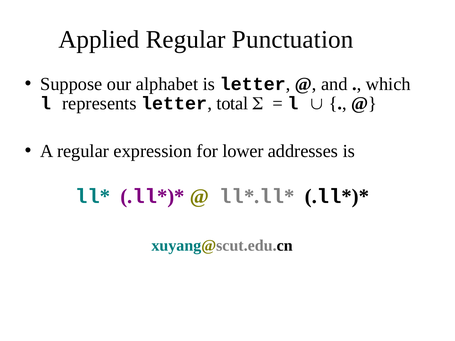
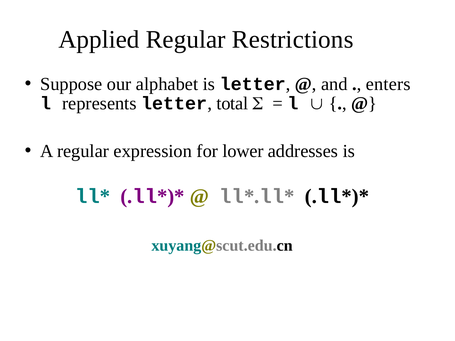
Punctuation: Punctuation -> Restrictions (293, 39)
which: which -> enters (388, 84)
